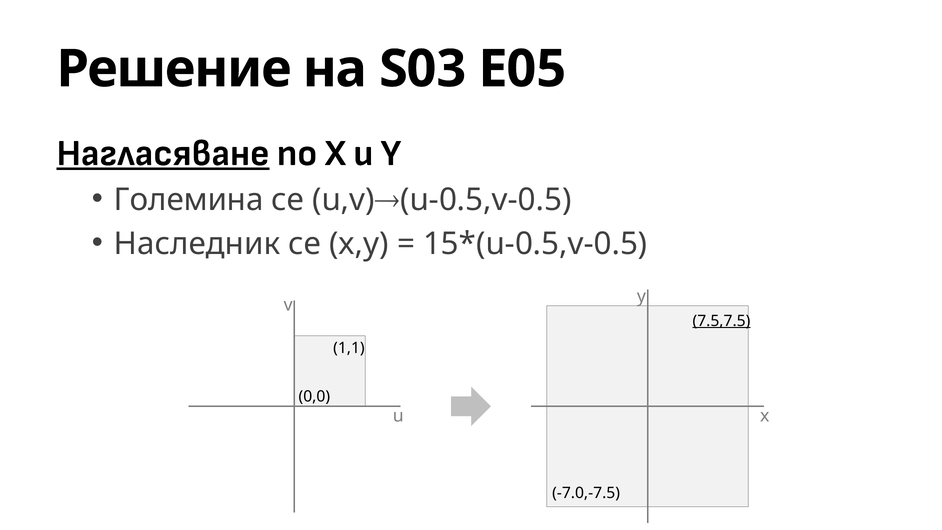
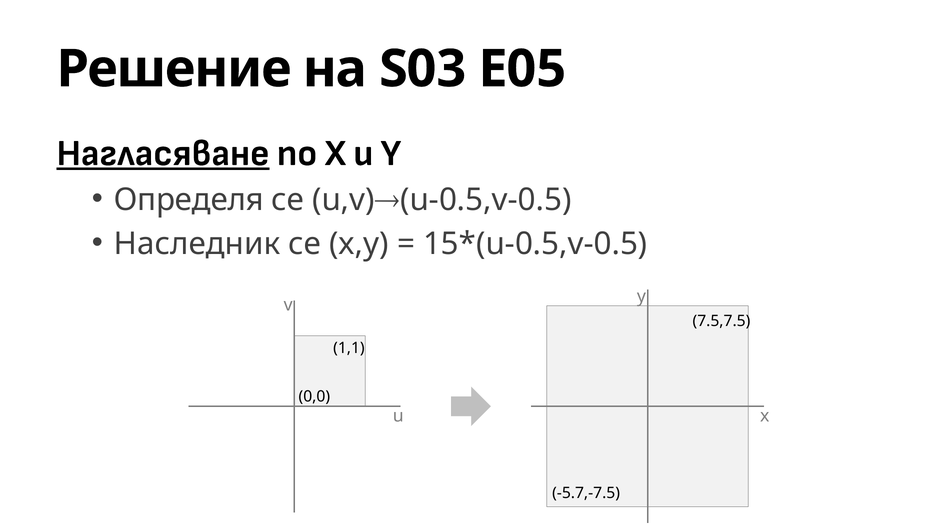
Големина: Големина -> Определя (189, 200)
7.5,7.5 underline: present -> none (721, 321)
-7.0,-7.5: -7.0,-7.5 -> -5.7,-7.5 (586, 493)
